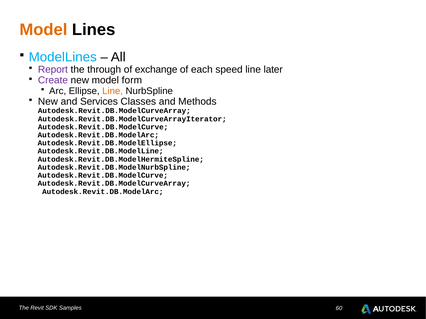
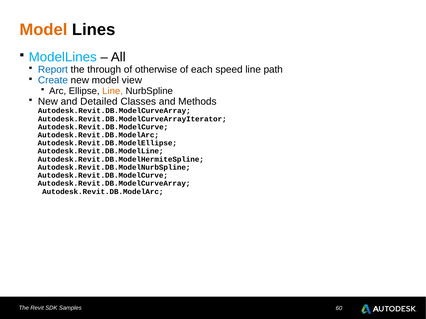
Report colour: purple -> blue (53, 70)
exchange: exchange -> otherwise (156, 70)
later: later -> path (273, 70)
Create colour: purple -> blue (53, 80)
form: form -> view (132, 80)
Services: Services -> Detailed (99, 102)
